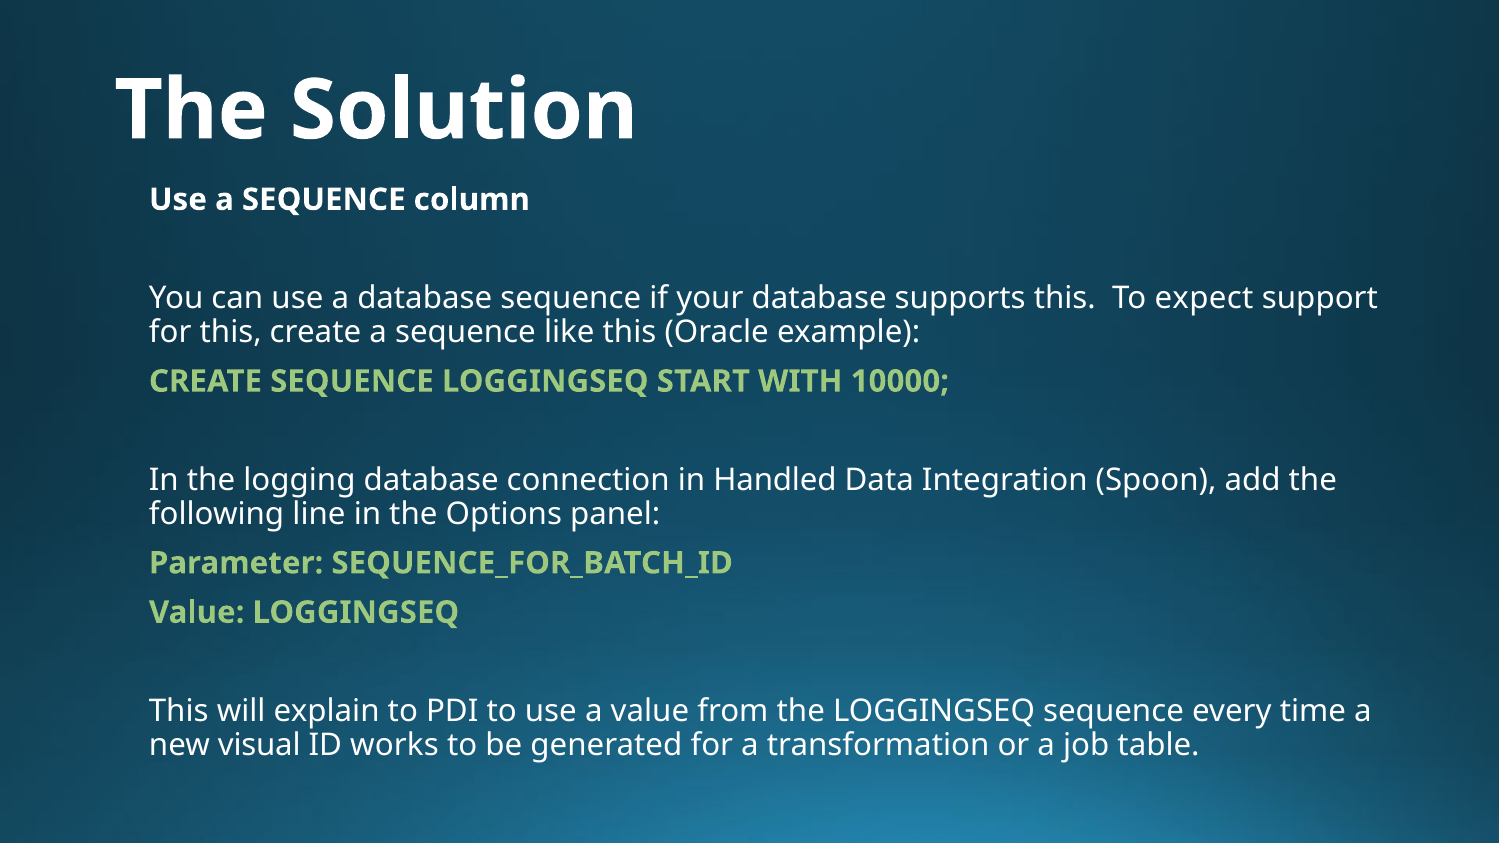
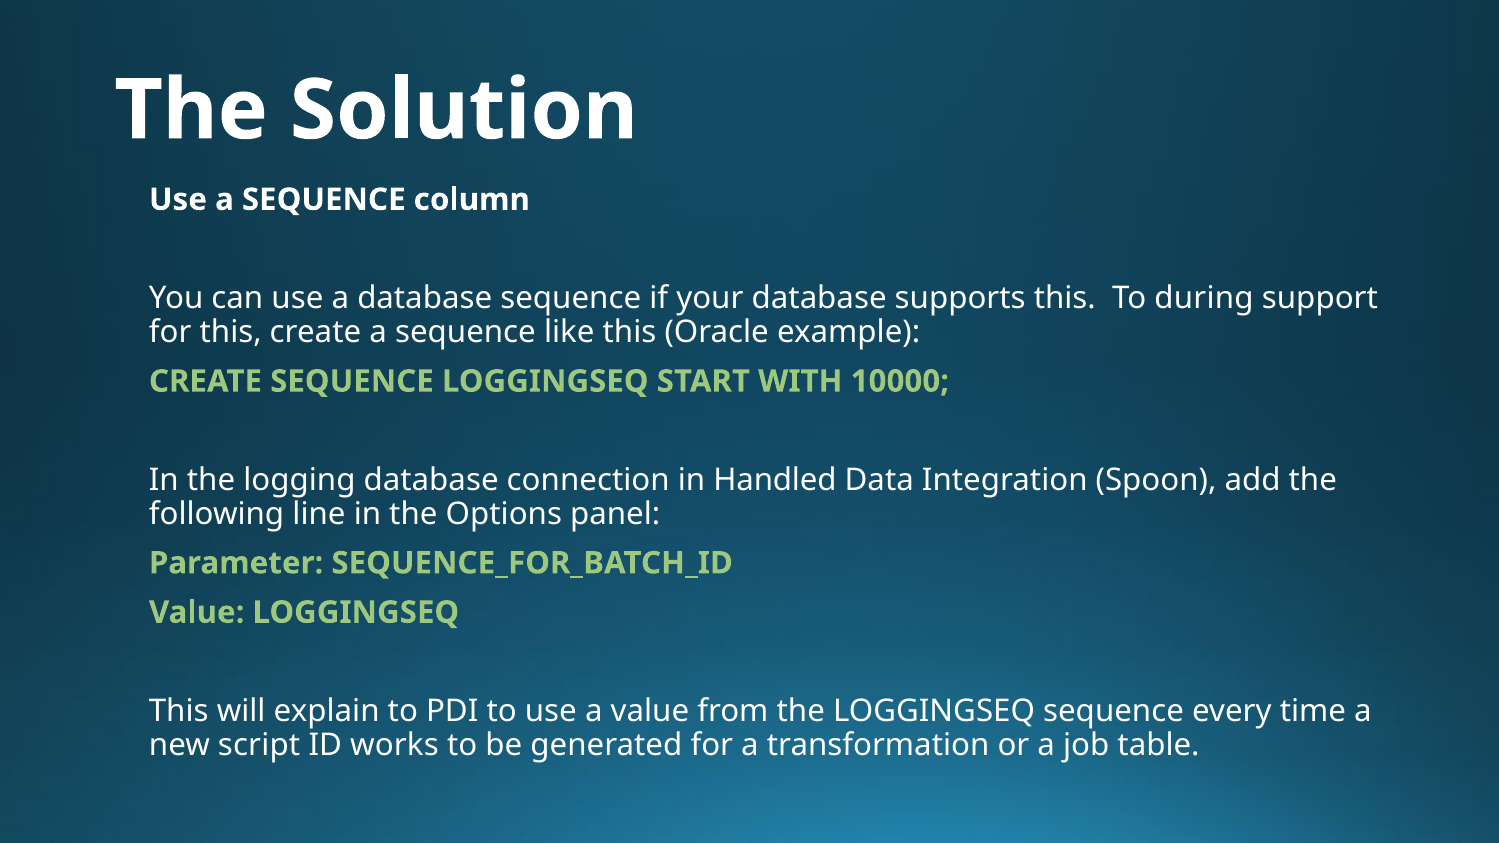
expect: expect -> during (1204, 298)
visual: visual -> script (259, 745)
